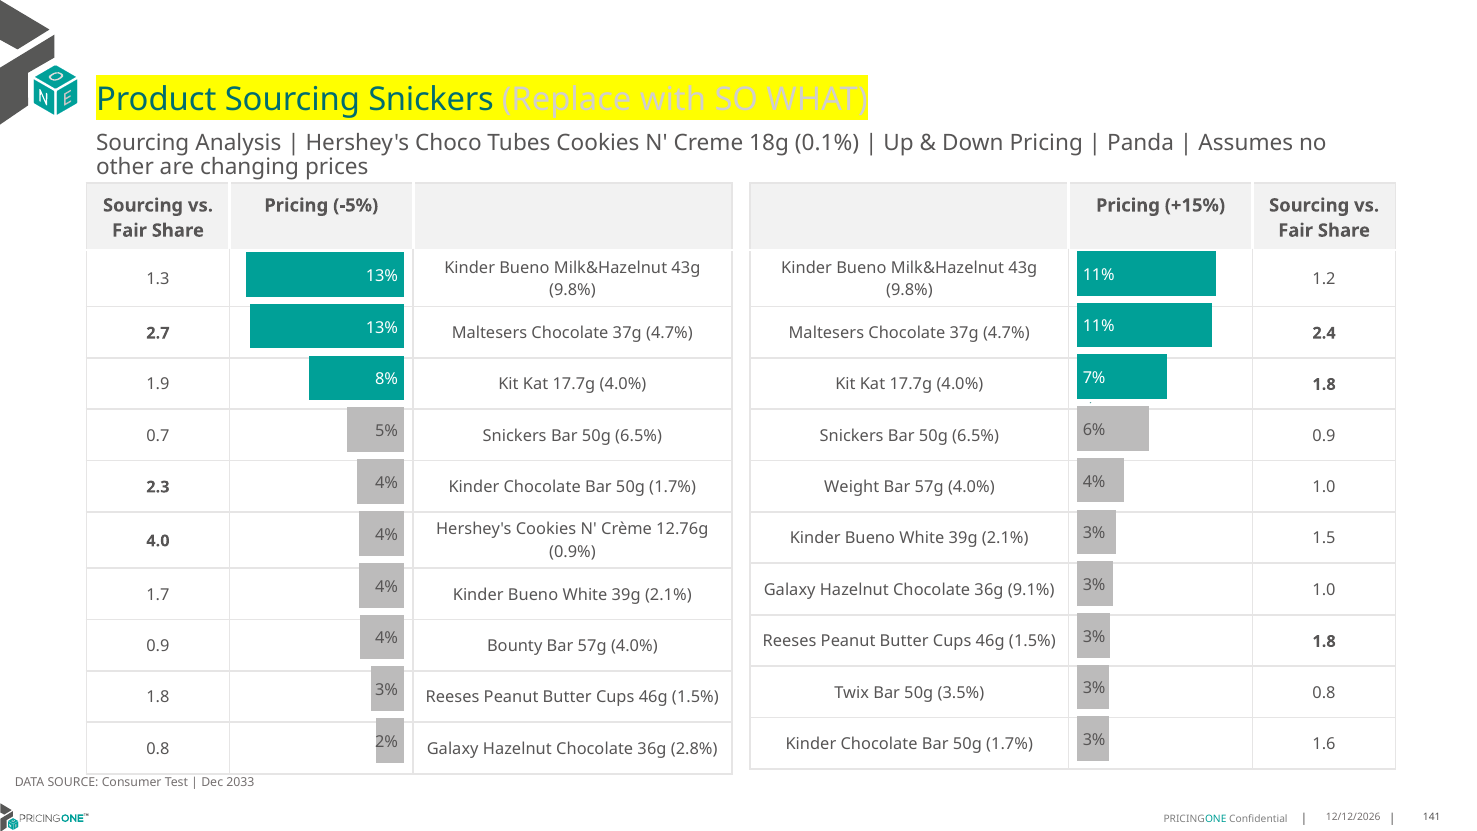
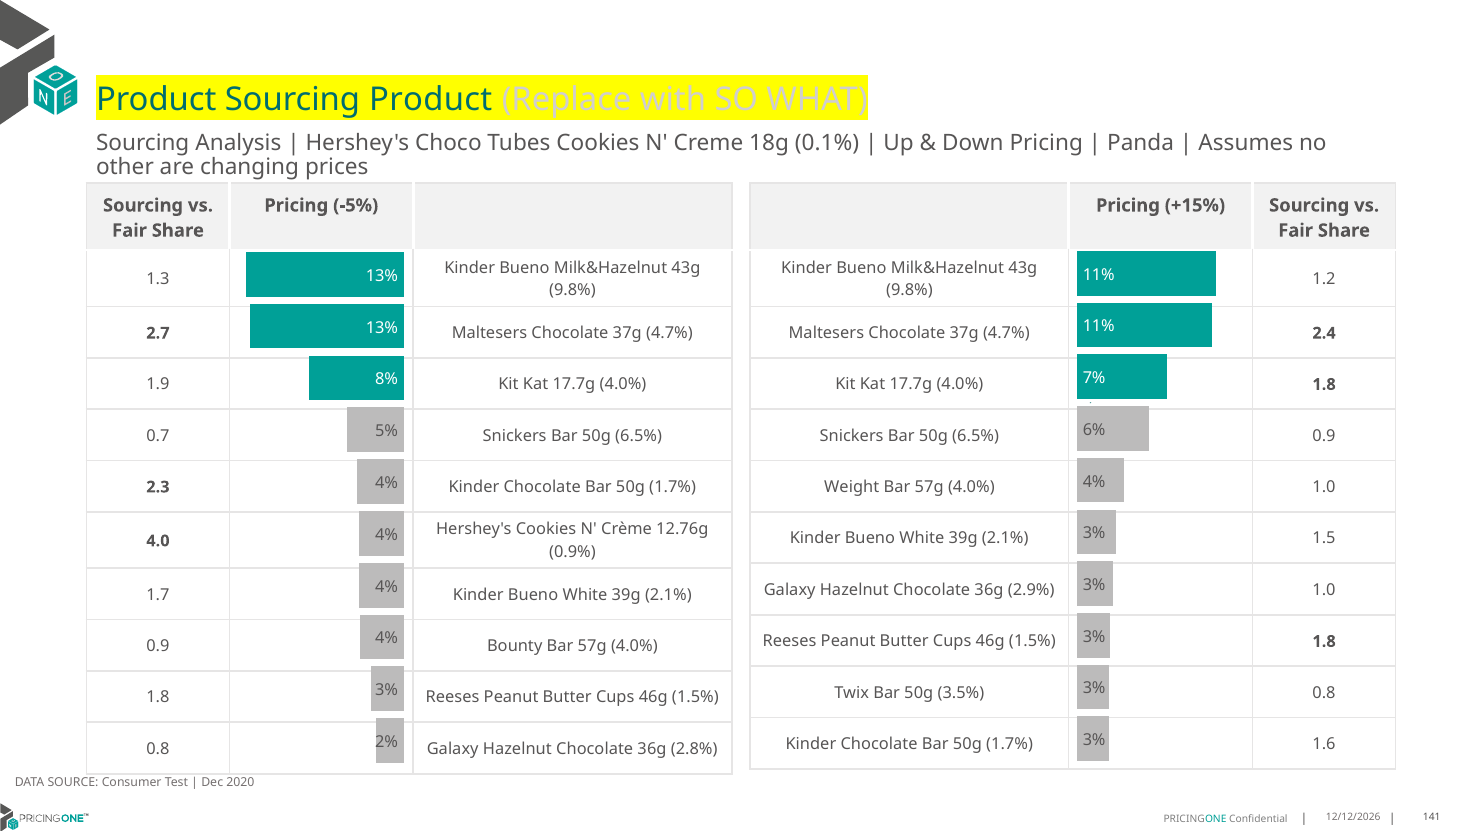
Sourcing Snickers: Snickers -> Product (431, 99)
9.1%: 9.1% -> 2.9% (1031, 590)
2033: 2033 -> 2020 (240, 783)
